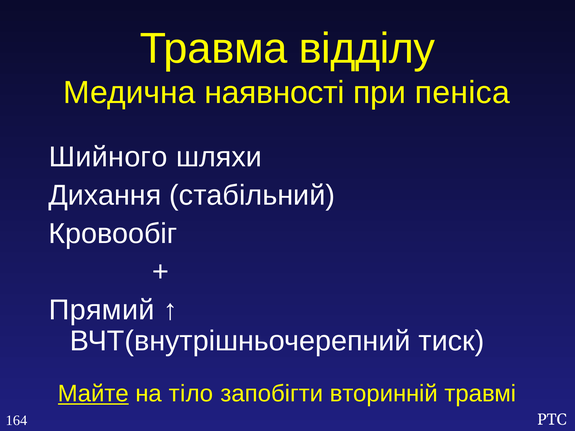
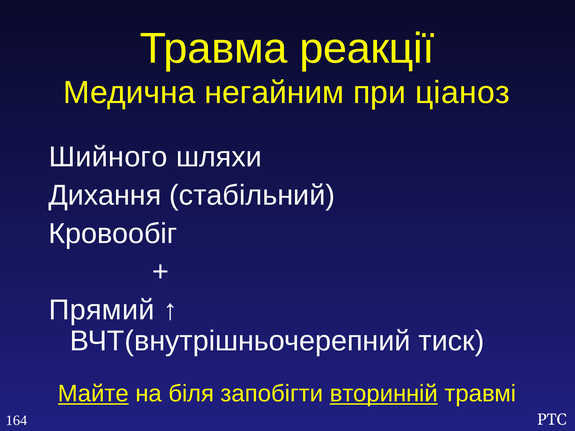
відділу: відділу -> реакції (367, 49)
наявності: наявності -> негайним (274, 93)
пеніса: пеніса -> ціаноз (462, 93)
тіло: тіло -> біля (191, 394)
вторинній underline: none -> present (384, 394)
